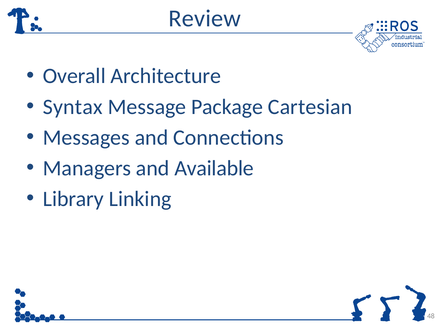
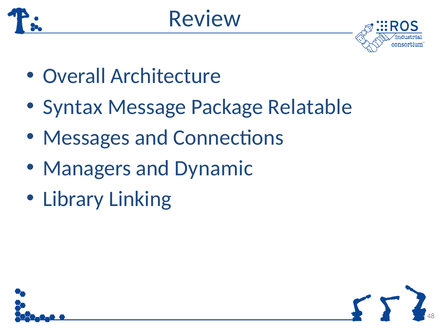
Cartesian: Cartesian -> Relatable (310, 107)
Available: Available -> Dynamic (214, 168)
